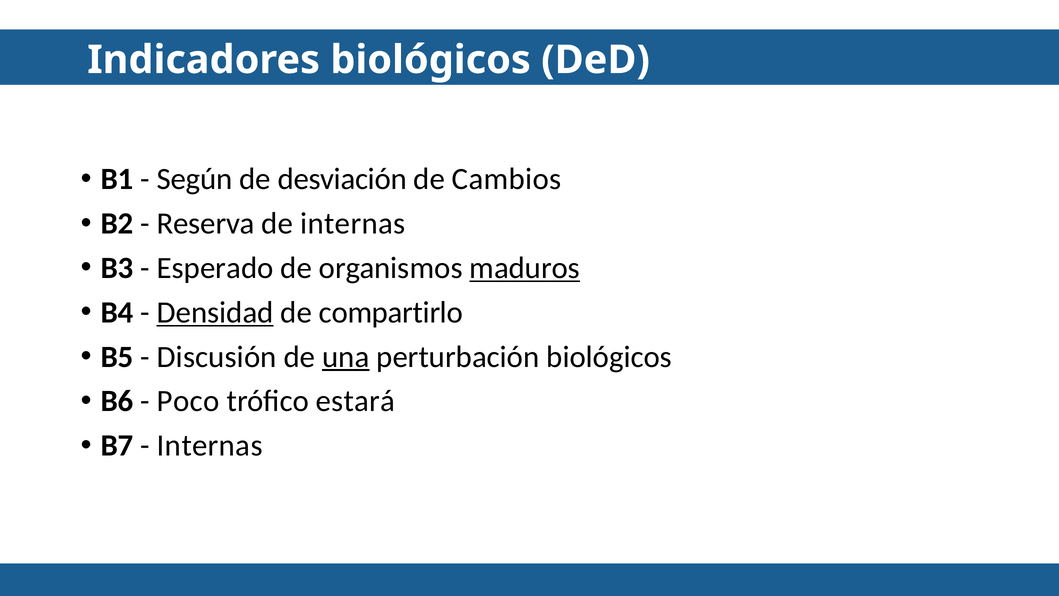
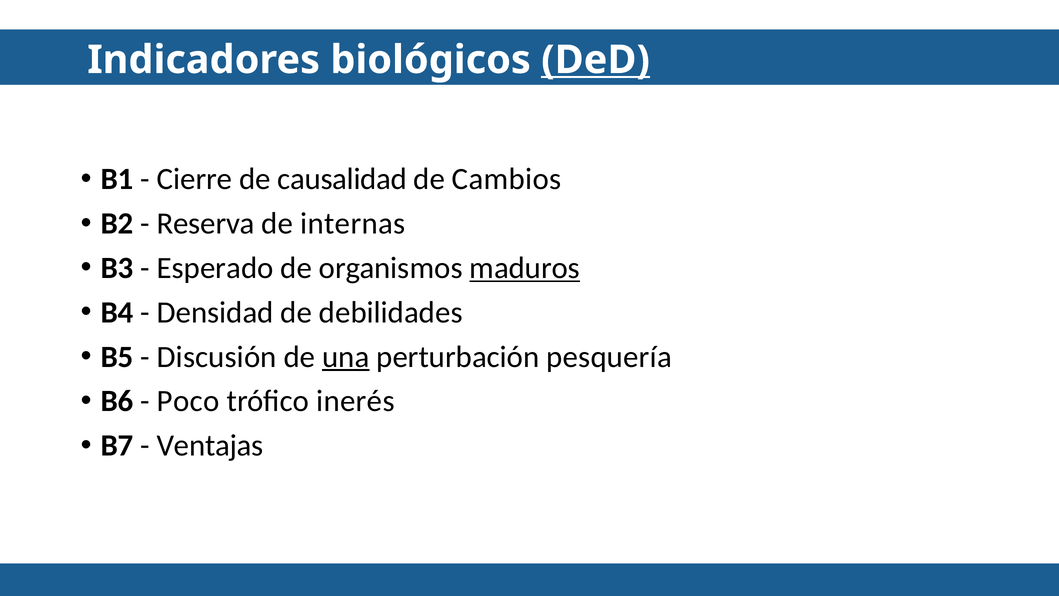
DeD underline: none -> present (596, 60)
Según: Según -> Cierre (195, 179)
desviación: desviación -> causalidad (342, 179)
Densidad underline: present -> none (215, 312)
compartirlo: compartirlo -> debilidades (391, 312)
perturbación biológicos: biológicos -> pesquería (609, 357)
estará: estará -> inerés (355, 401)
Internas: Internas -> Ventajas (210, 445)
